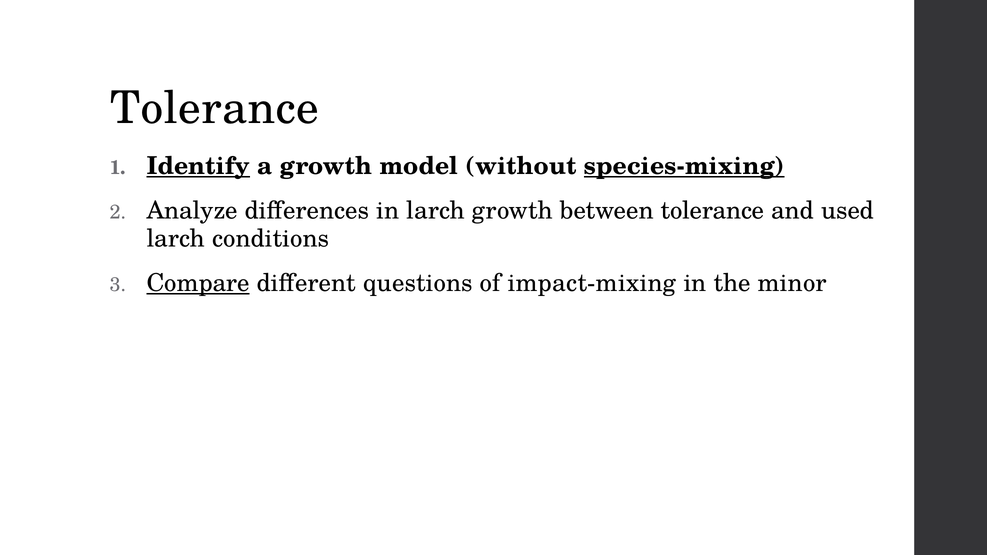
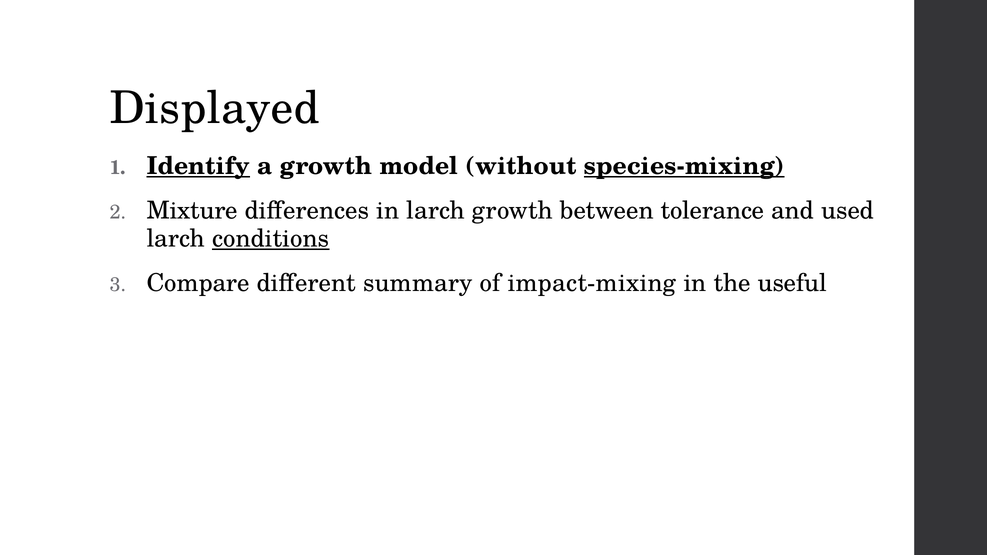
Tolerance: Tolerance -> Displayed (215, 108)
Analyze: Analyze -> Mixture (192, 211)
conditions underline: none -> present (271, 239)
Compare underline: present -> none (198, 283)
questions: questions -> summary (418, 283)
minor: minor -> useful (792, 283)
